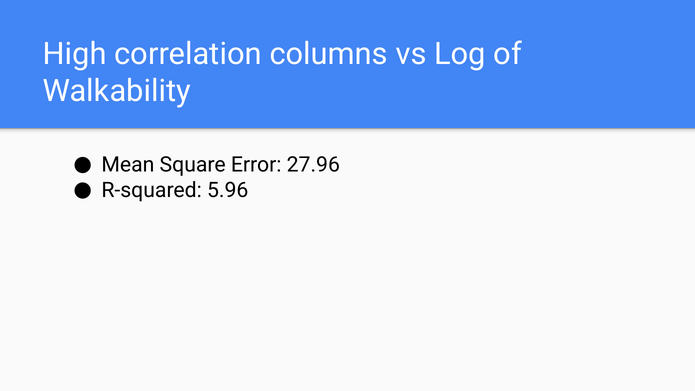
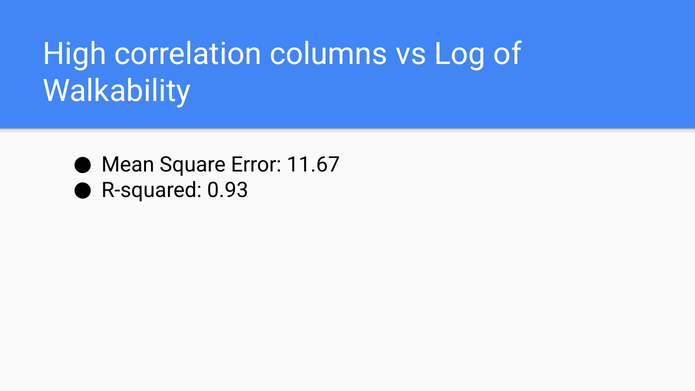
27.96: 27.96 -> 11.67 (313, 165)
5.96: 5.96 -> 0.93 (228, 190)
